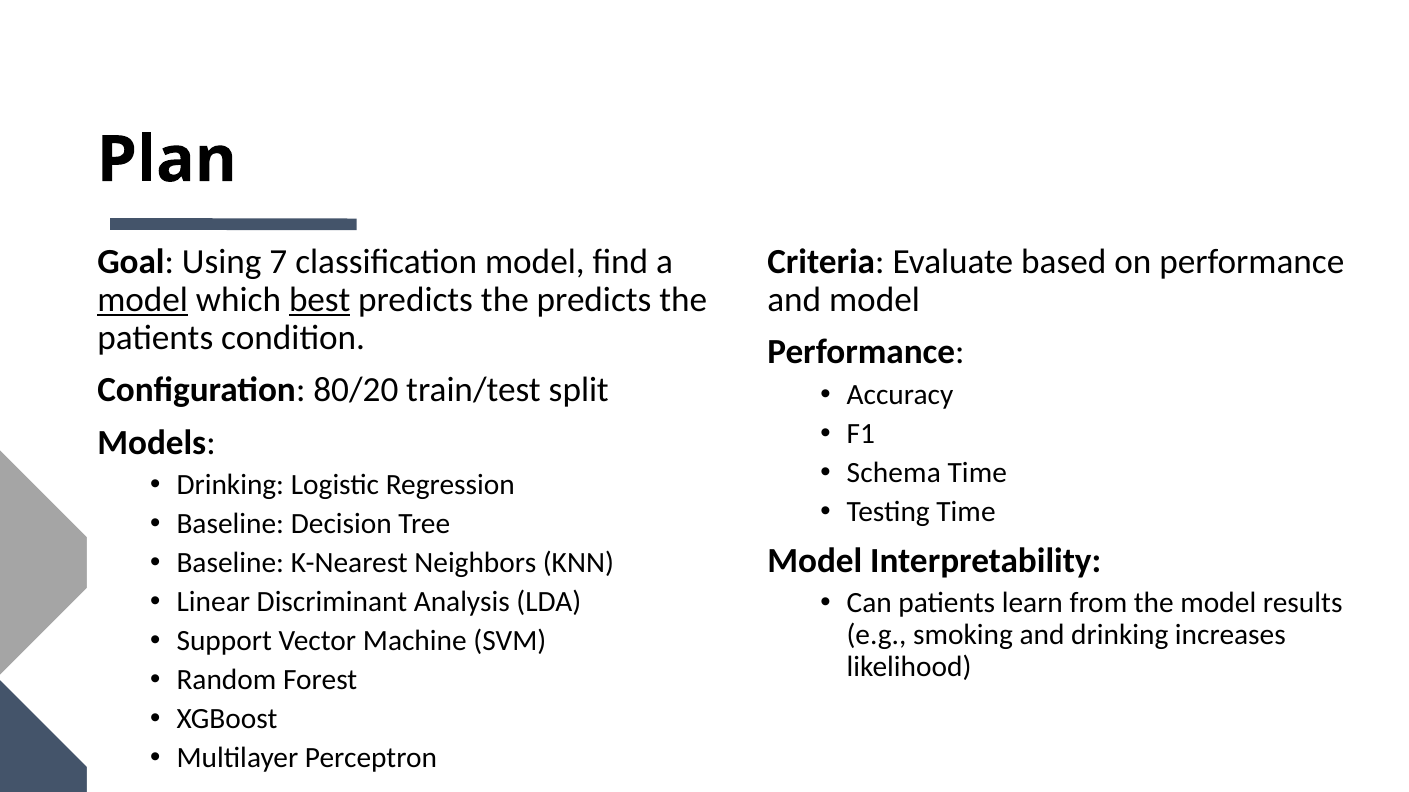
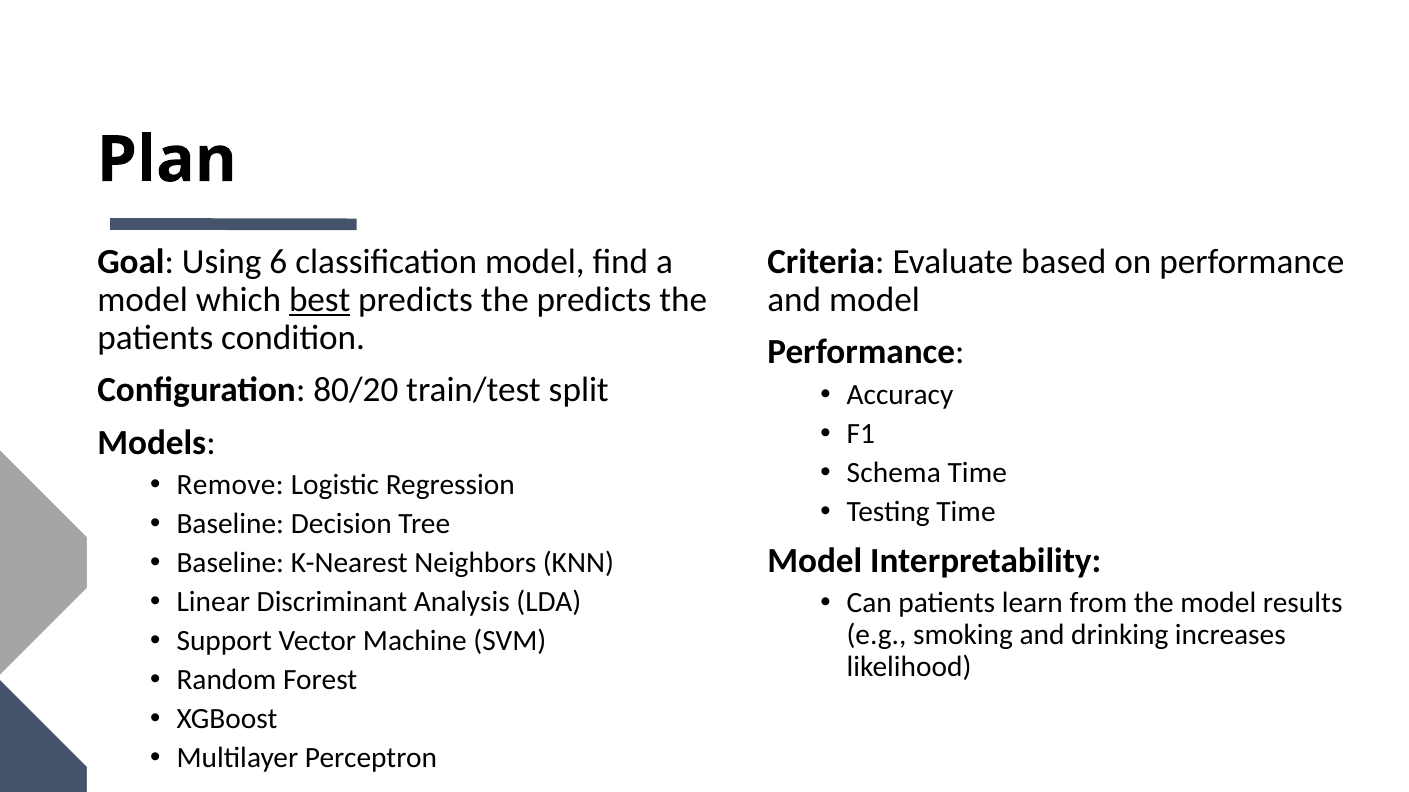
7: 7 -> 6 (278, 262)
model underline: present -> none (143, 300)
Drinking: Drinking -> Remove (230, 486)
